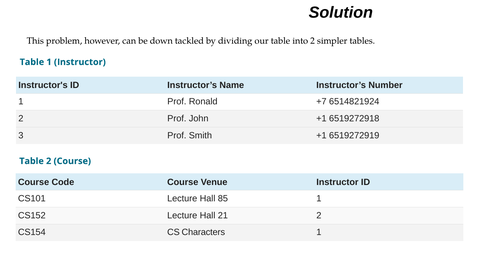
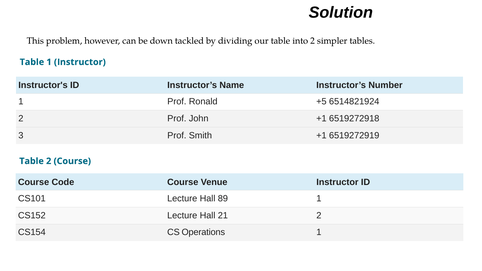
+7: +7 -> +5 (321, 102)
85: 85 -> 89 (223, 199)
Characters: Characters -> Operations (203, 232)
